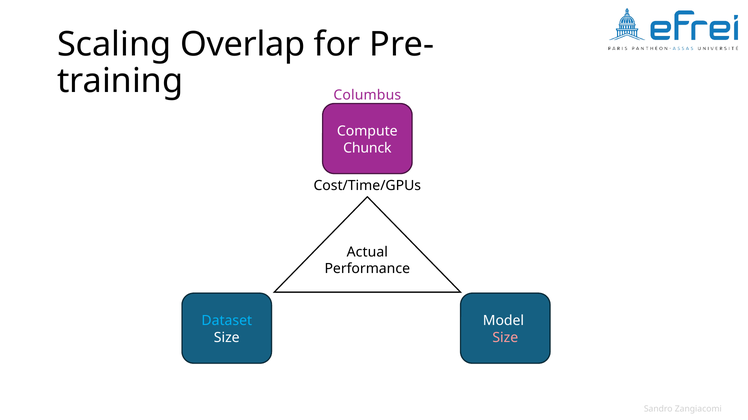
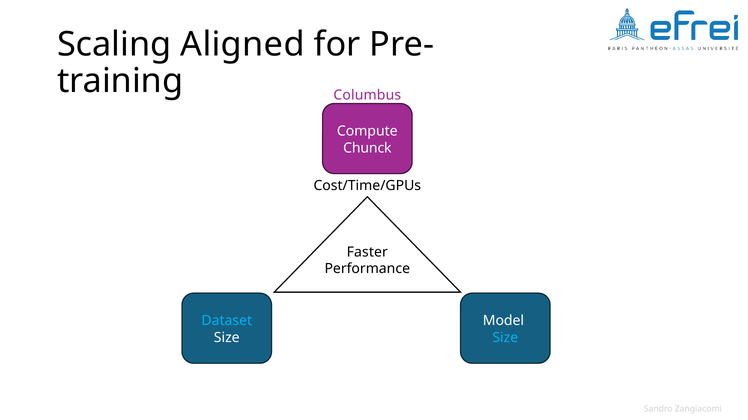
Overlap: Overlap -> Aligned (242, 44)
Actual: Actual -> Faster (367, 253)
Size colour: pink -> light blue (505, 338)
